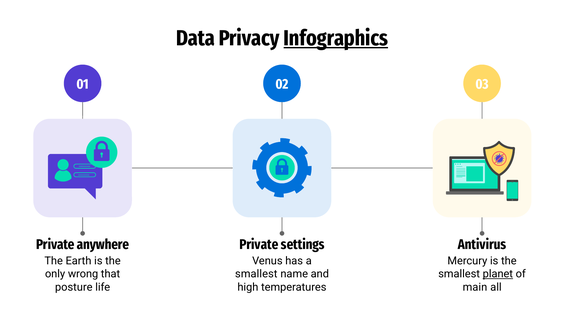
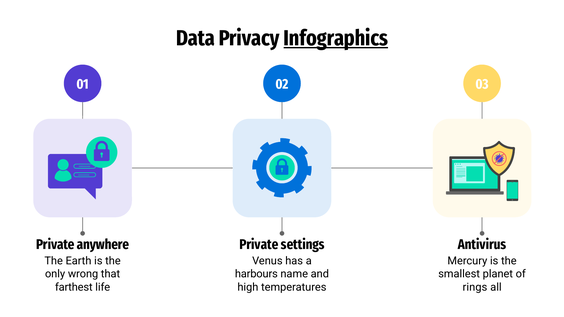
smallest: smallest -> harbours (256, 274)
planet underline: present -> none (498, 274)
posture: posture -> farthest (74, 287)
main: main -> rings (475, 287)
